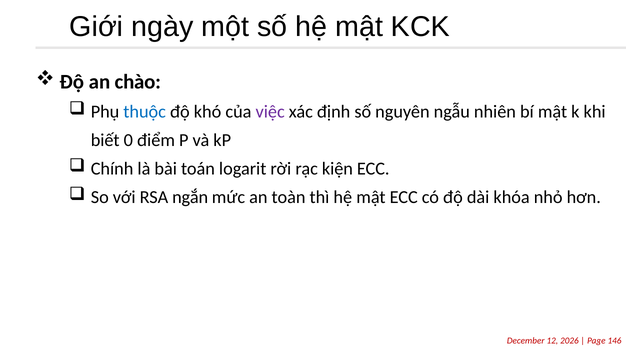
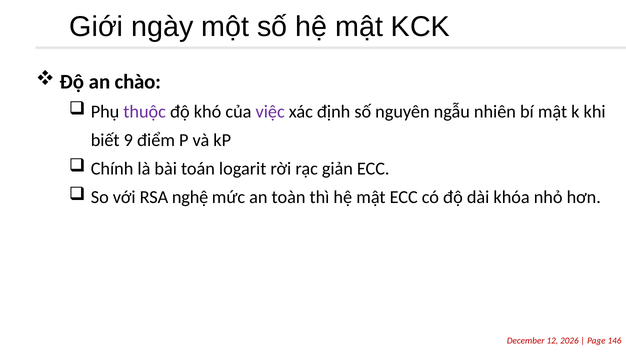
thuộc colour: blue -> purple (145, 112)
0: 0 -> 9 (128, 140)
kiện: kiện -> giản (337, 169)
ngắn: ngắn -> nghệ (190, 197)
